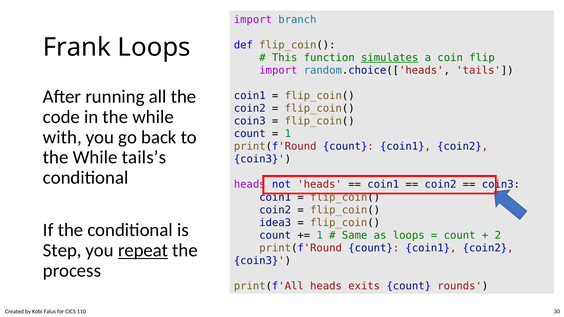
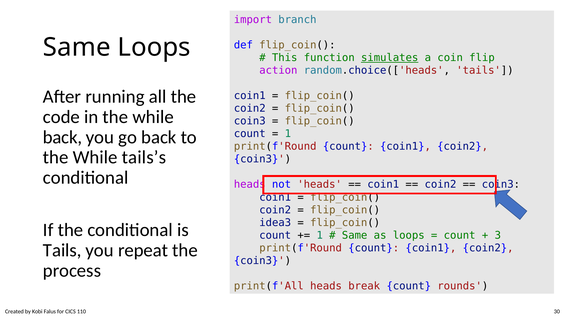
Frank: Frank -> Same (77, 47)
import: import -> action (278, 70)
with: with -> back (62, 137)
2: 2 -> 3 (498, 235)
Step: Step -> Tails (62, 251)
repeat underline: present -> none (143, 251)
exits: exits -> break (364, 286)
